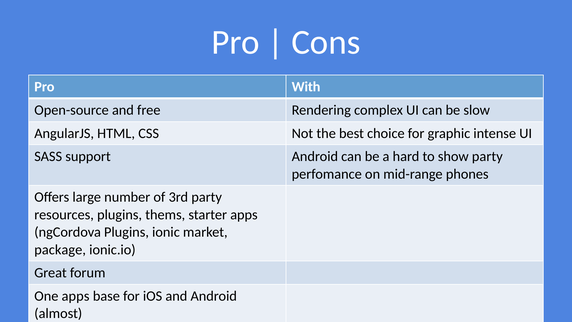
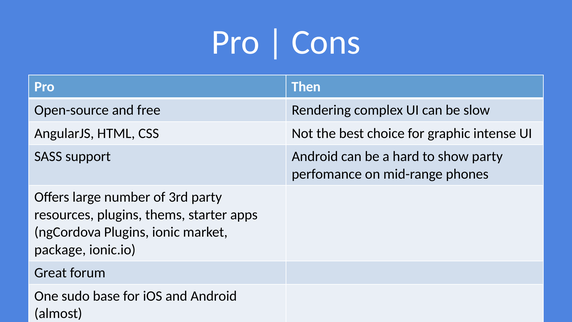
With: With -> Then (306, 87)
One apps: apps -> sudo (76, 296)
